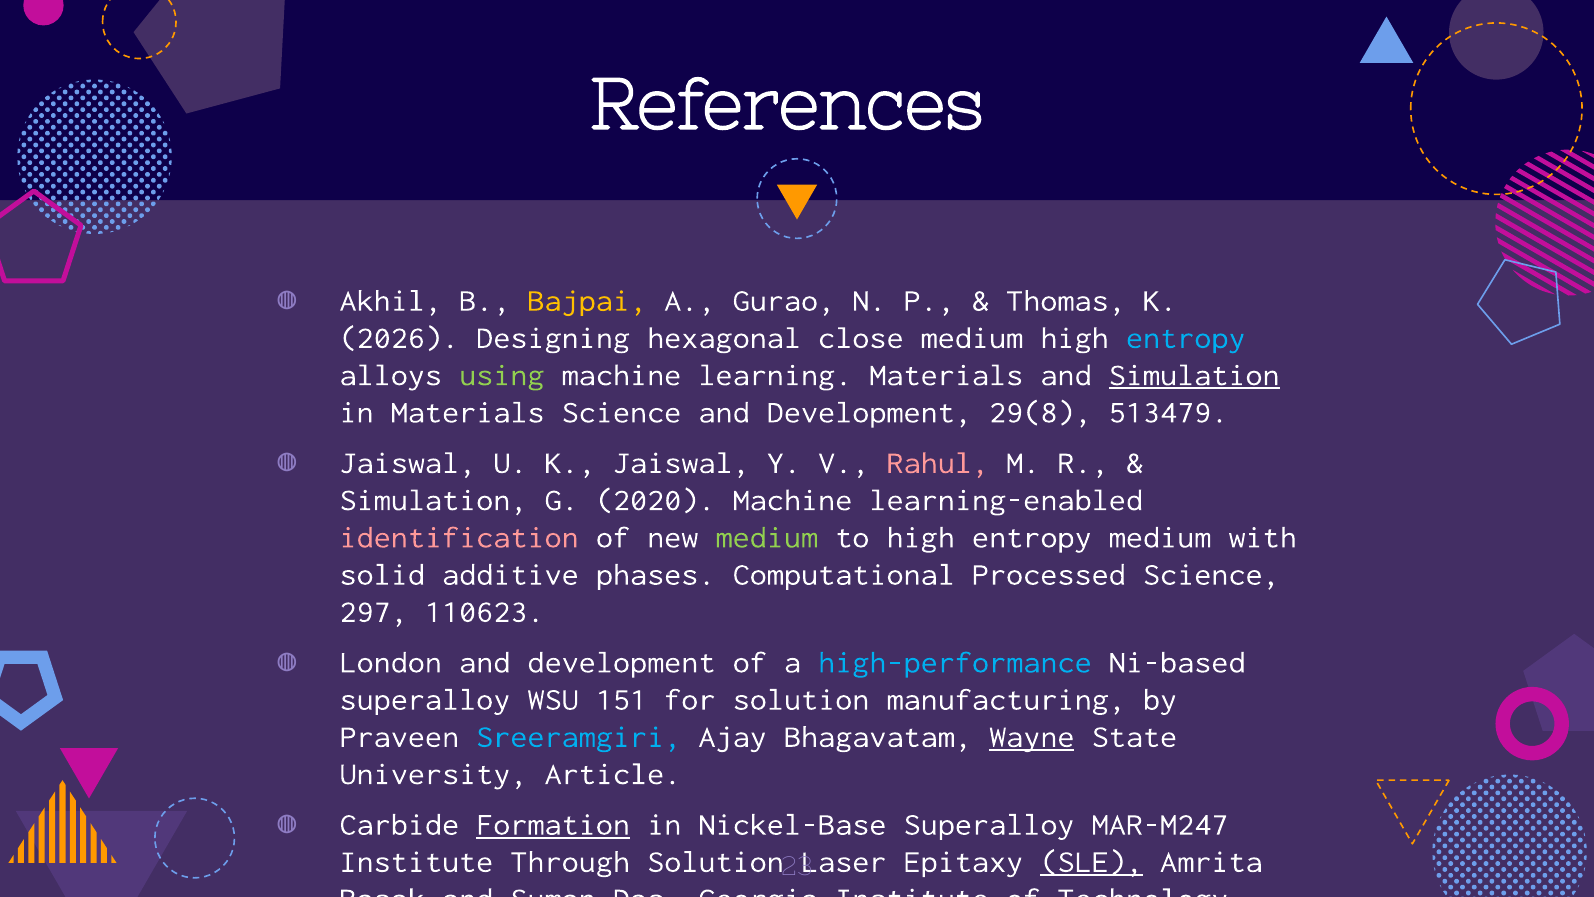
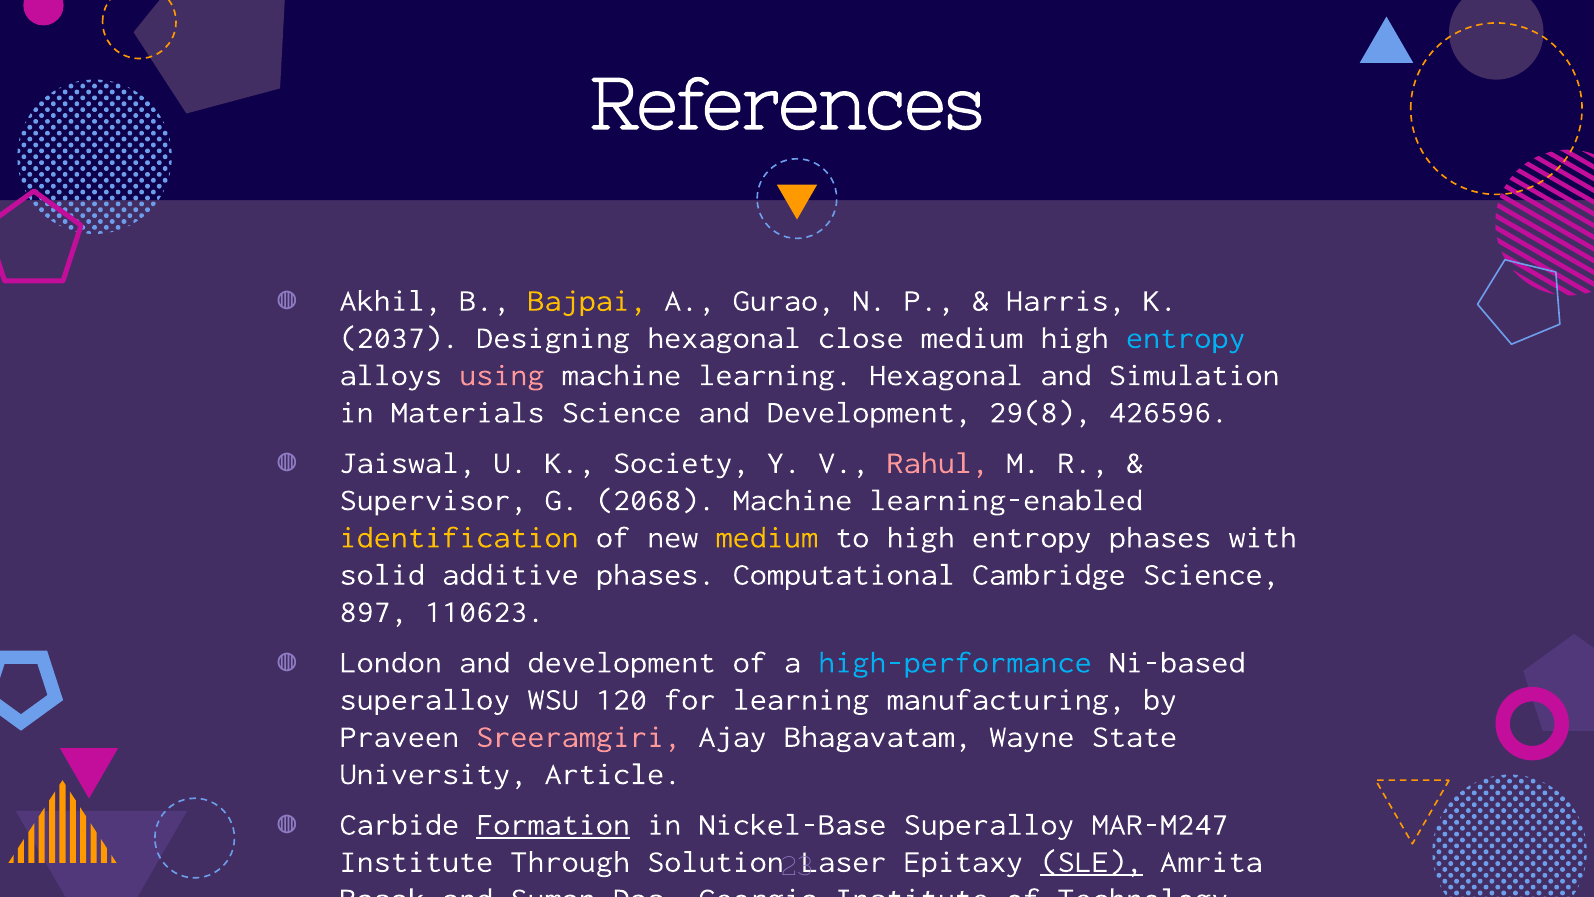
Thomas: Thomas -> Harris (1066, 300)
2026: 2026 -> 2037 (399, 338)
using colour: light green -> pink (502, 375)
learning Materials: Materials -> Hexagonal (946, 375)
Simulation underline: present -> none (1194, 375)
513479: 513479 -> 426596 (1169, 412)
K Jaiswal: Jaiswal -> Society (681, 463)
Simulation: Simulation -> Supervisor (434, 500)
2020: 2020 -> 2068 (656, 500)
identification colour: pink -> yellow (459, 537)
medium colour: light green -> yellow (767, 537)
entropy medium: medium -> phases (1160, 537)
Processed: Processed -> Cambridge (1049, 574)
297: 297 -> 897 (374, 611)
151: 151 -> 120 (622, 699)
for solution: solution -> learning (801, 699)
Sreeramgiri colour: light blue -> pink (579, 736)
Wayne underline: present -> none (1032, 736)
